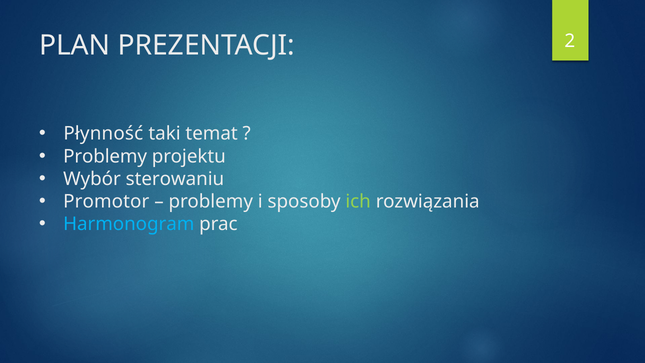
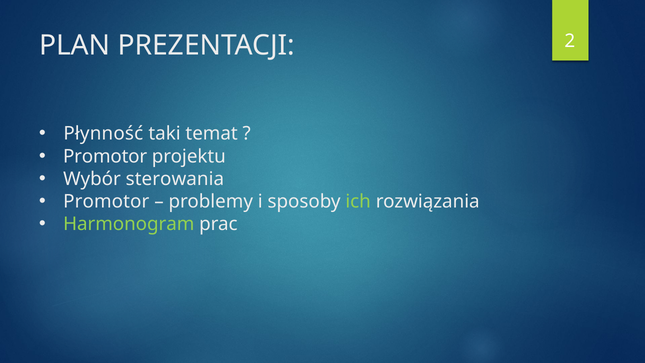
Problemy: Problemy -> Promotor (105, 156)
sterowaniu: sterowaniu -> sterowania (175, 179)
Harmonogram colour: light blue -> light green (129, 224)
